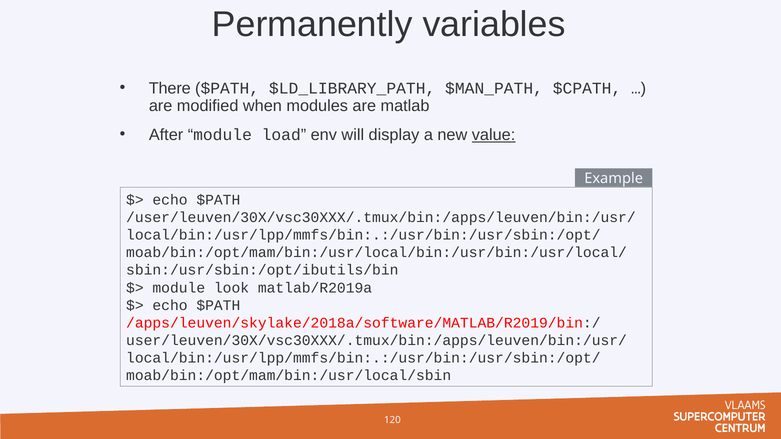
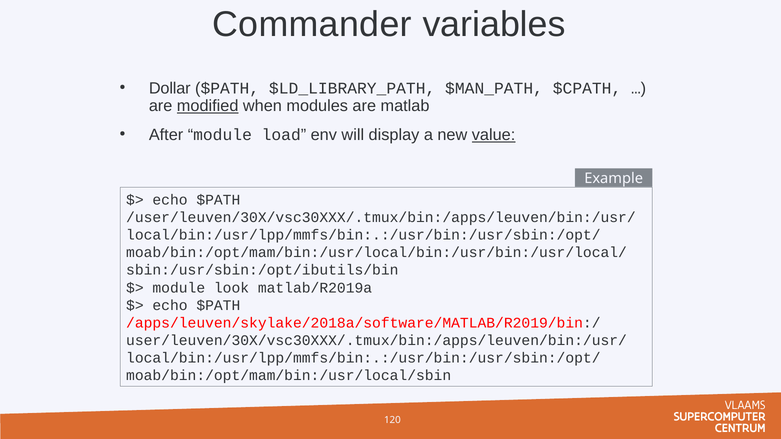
Permanently: Permanently -> Commander (312, 24)
There: There -> Dollar (170, 88)
modified underline: none -> present (208, 106)
